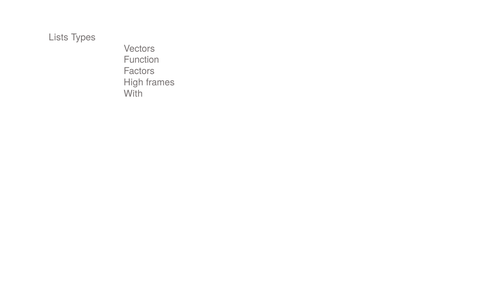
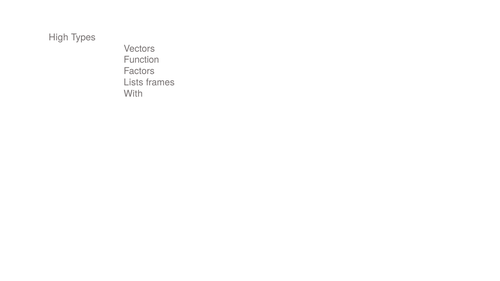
Lists: Lists -> High (59, 37)
High: High -> Lists (134, 82)
